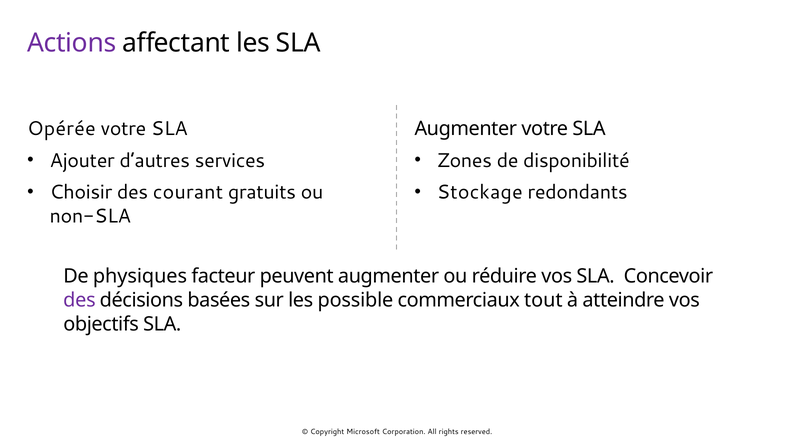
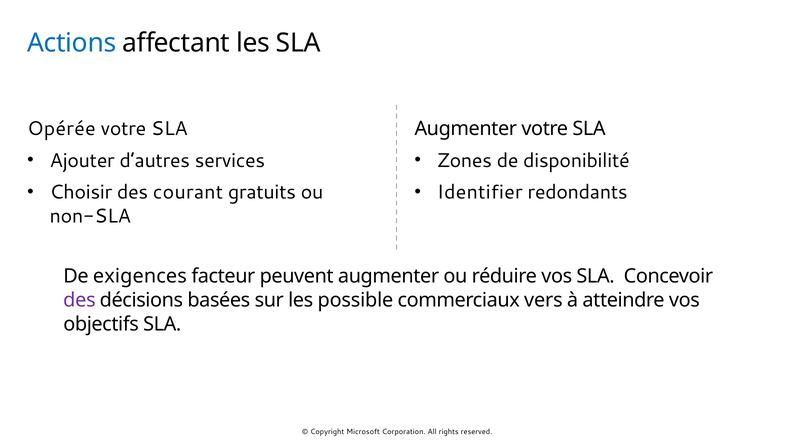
Actions colour: purple -> blue (72, 43)
Stockage: Stockage -> Identifier (480, 192)
physiques: physiques -> exigences (140, 276)
tout: tout -> vers (543, 300)
